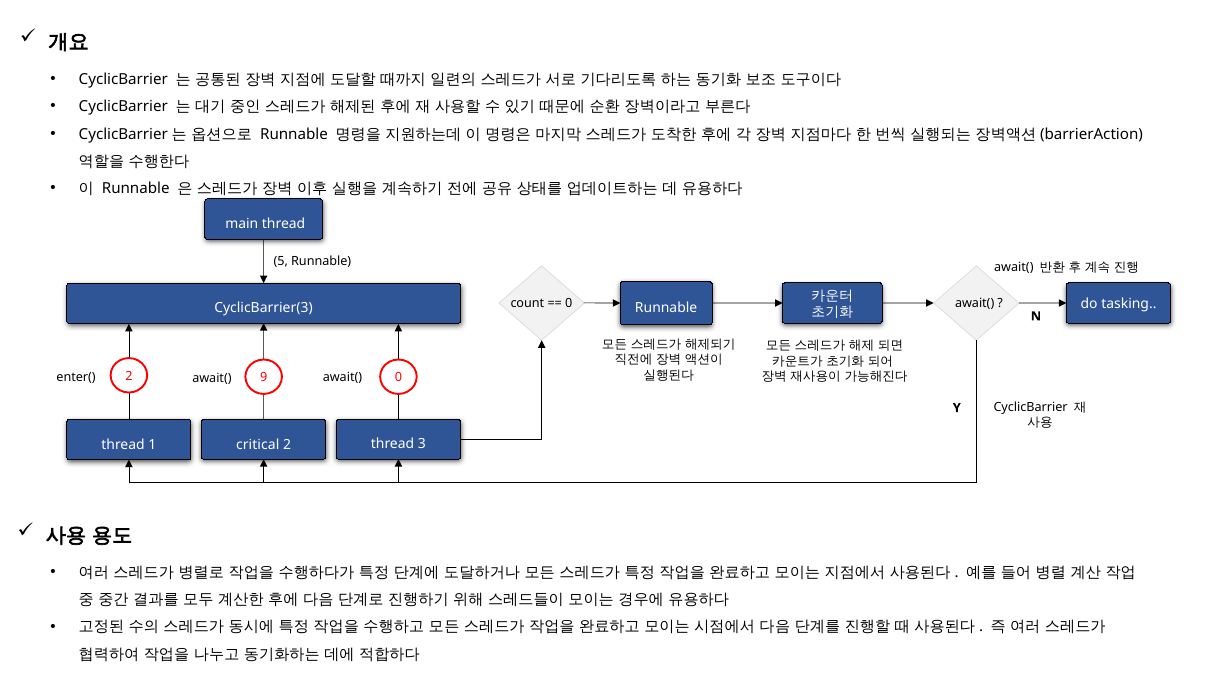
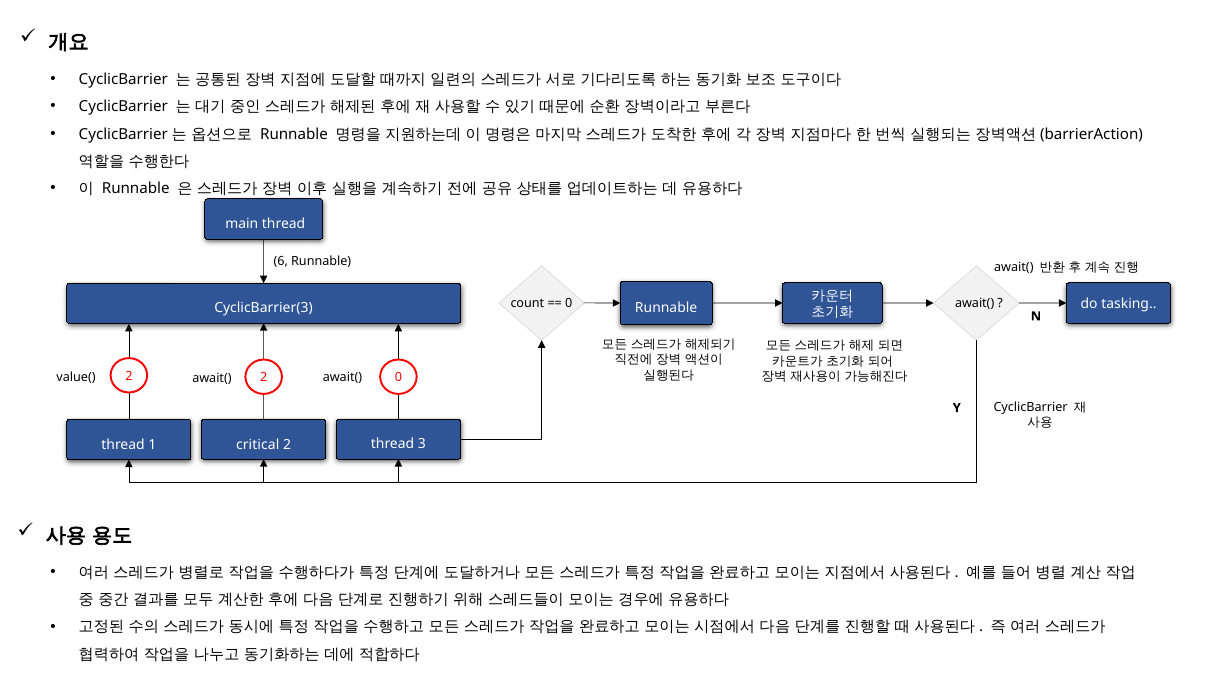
5: 5 -> 6 (281, 261)
2 9: 9 -> 2 (264, 378)
enter(: enter( -> value( (76, 377)
